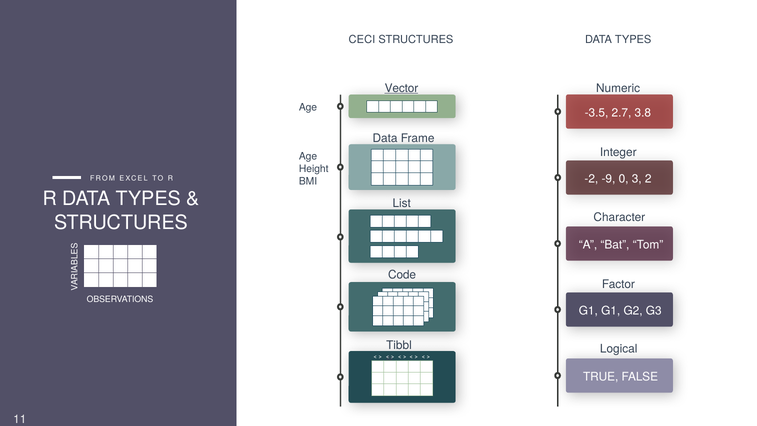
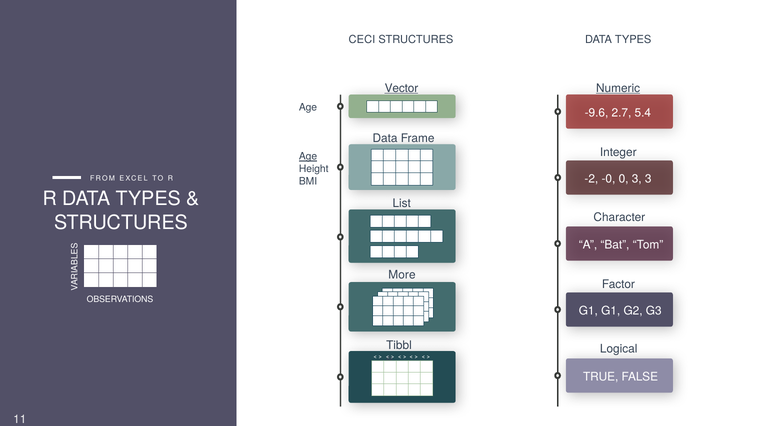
Numeric underline: none -> present (618, 88)
-3.5: -3.5 -> -9.6 (596, 113)
3.8: 3.8 -> 5.4 (643, 113)
Age underline: none -> present (308, 157)
-9: -9 -> -0 (608, 179)
3 2: 2 -> 3 (648, 179)
Code: Code -> More (402, 275)
